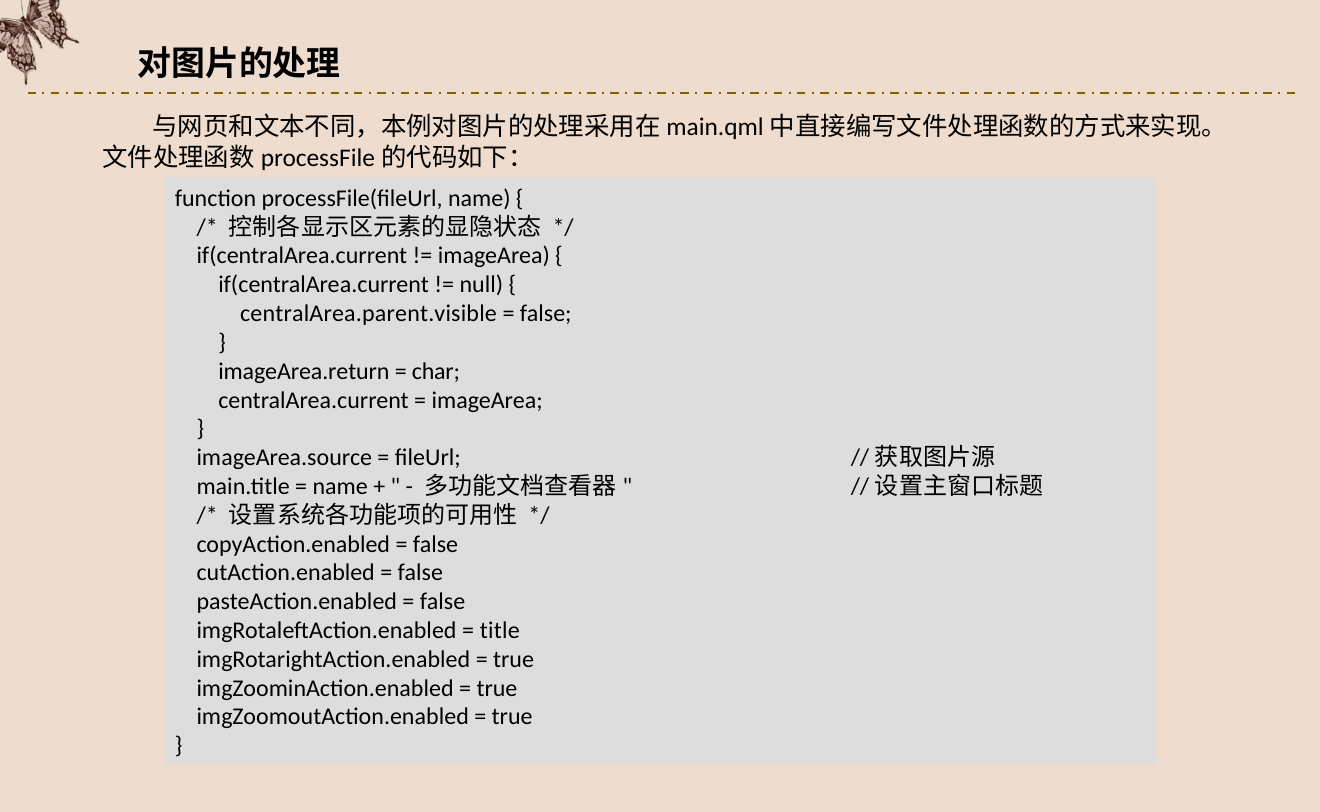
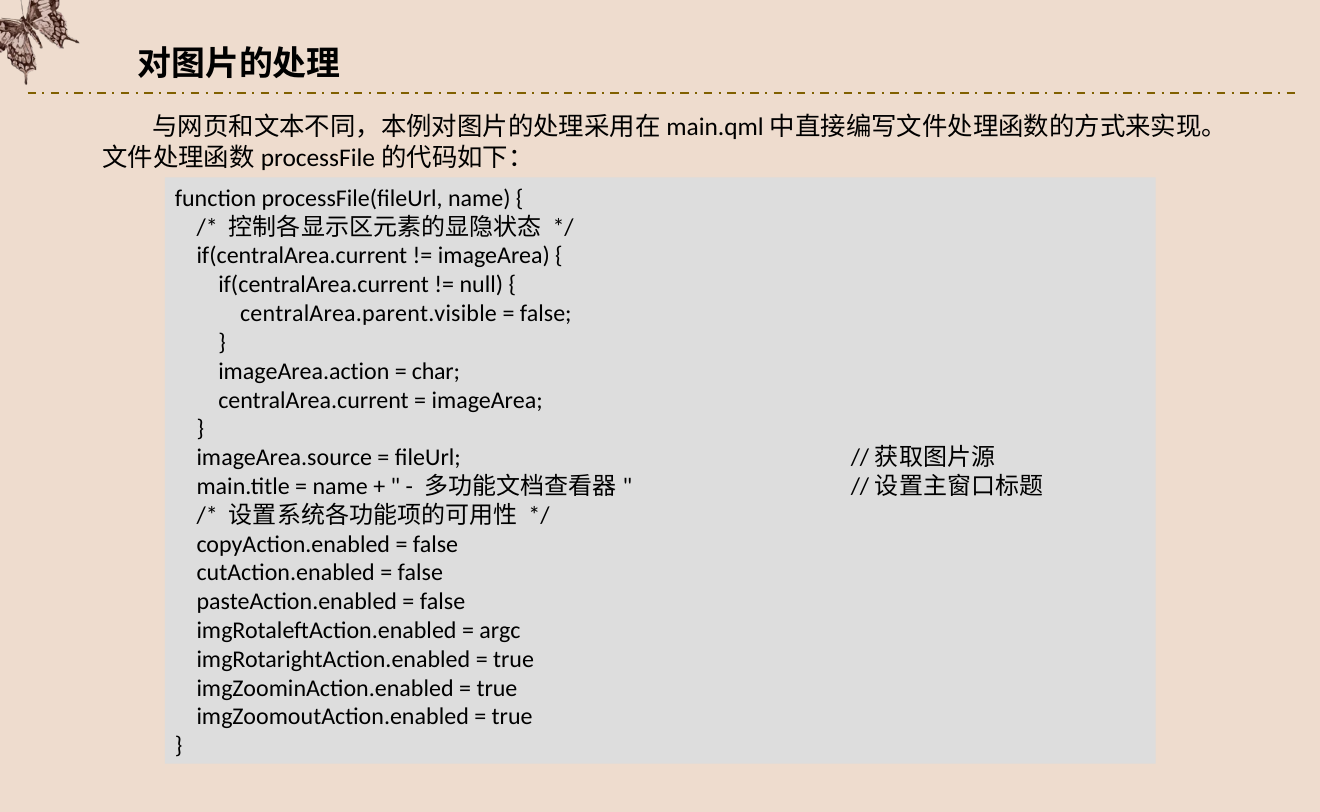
imageArea.return: imageArea.return -> imageArea.action (304, 371)
title: title -> argc (500, 630)
